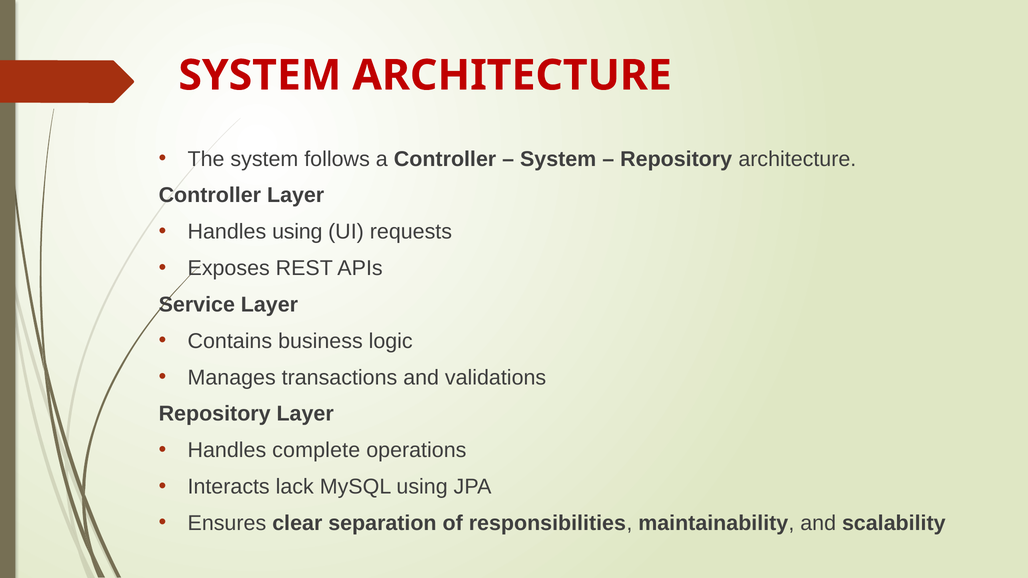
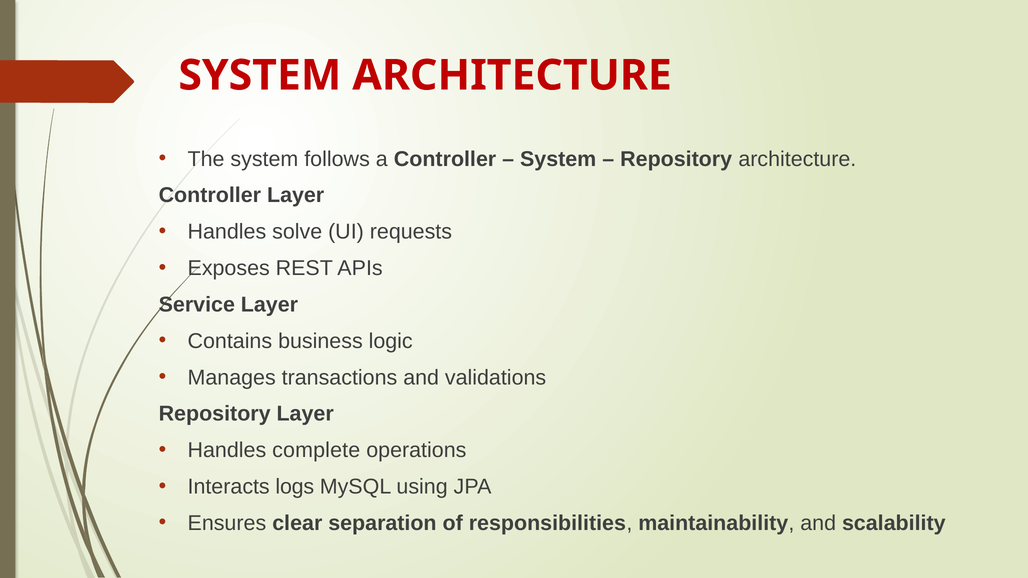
Handles using: using -> solve (297, 232)
lack: lack -> logs (295, 487)
